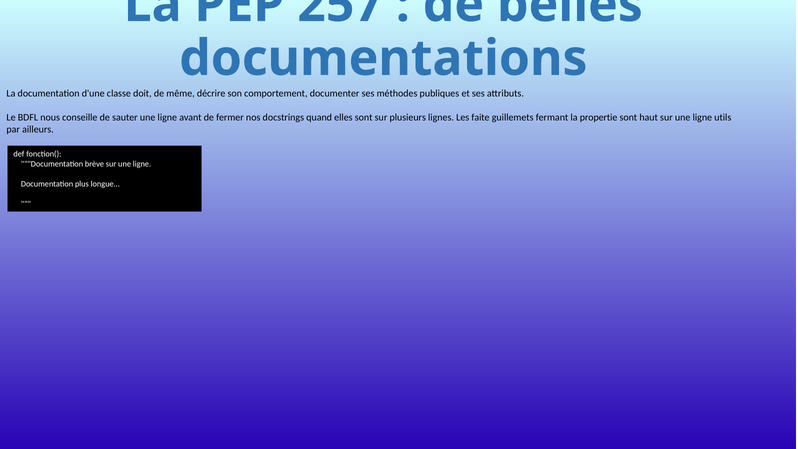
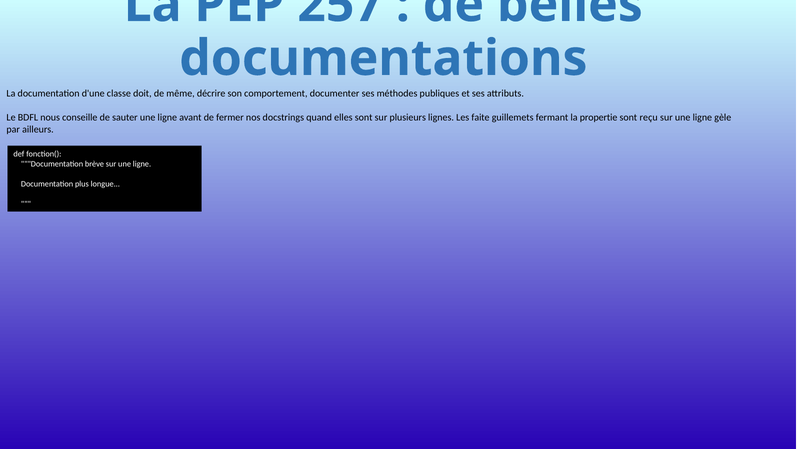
haut: haut -> reçu (649, 118)
utils: utils -> gèle (723, 118)
